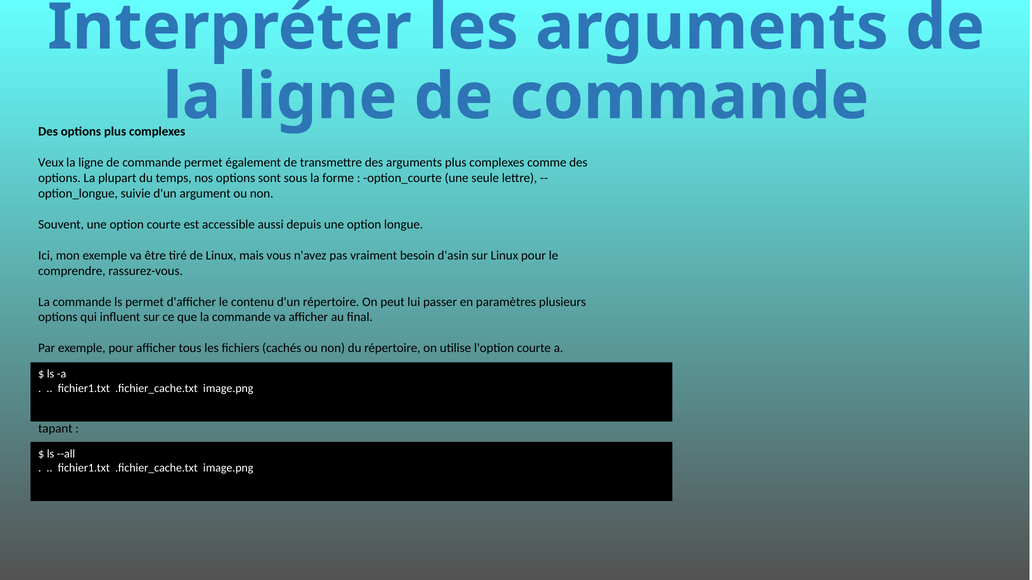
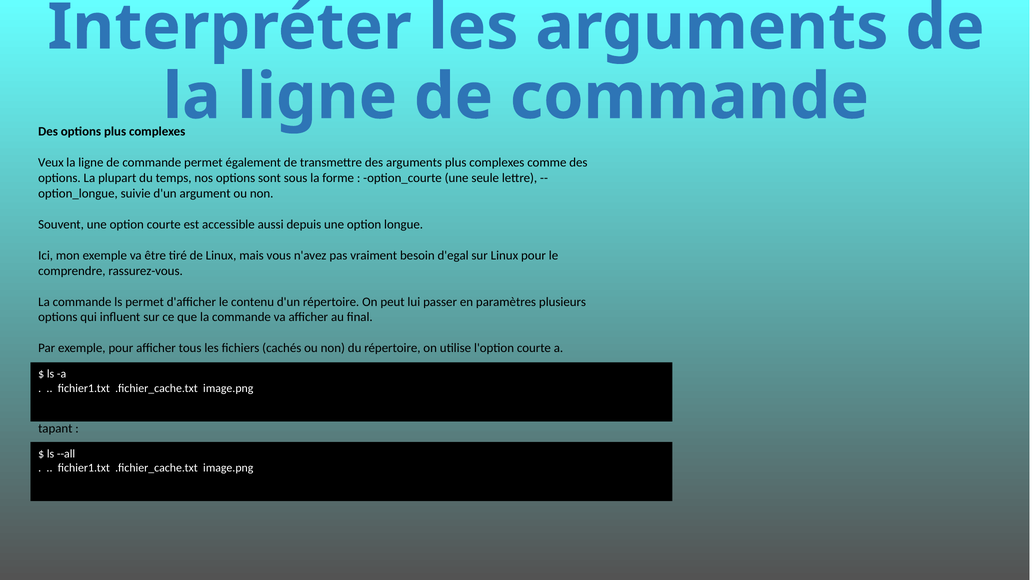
d'asin: d'asin -> d'egal (453, 256)
